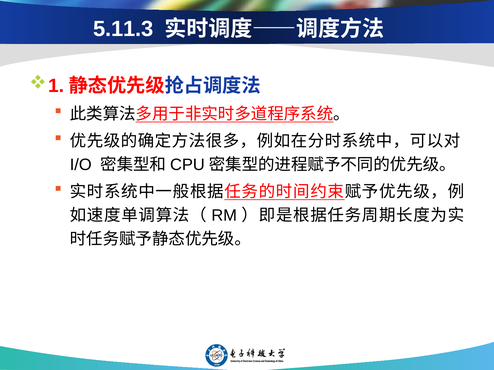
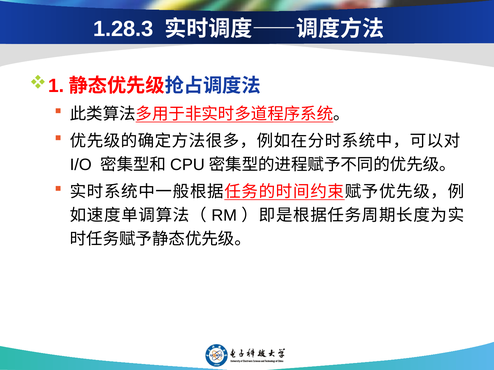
5.11.3: 5.11.3 -> 1.28.3 (123, 29)
